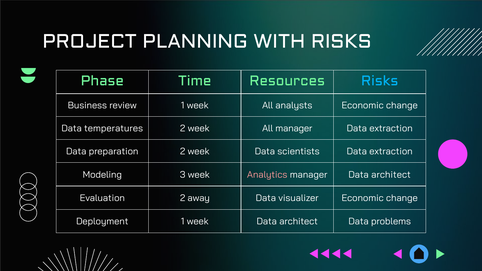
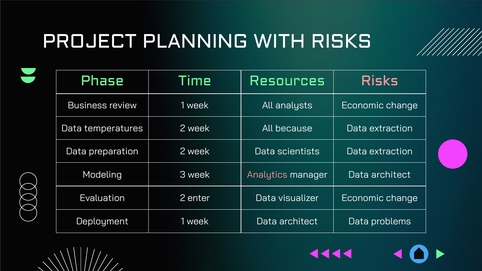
Risks colour: light blue -> pink (380, 81)
All manager: manager -> because (294, 129)
away: away -> enter (199, 198)
